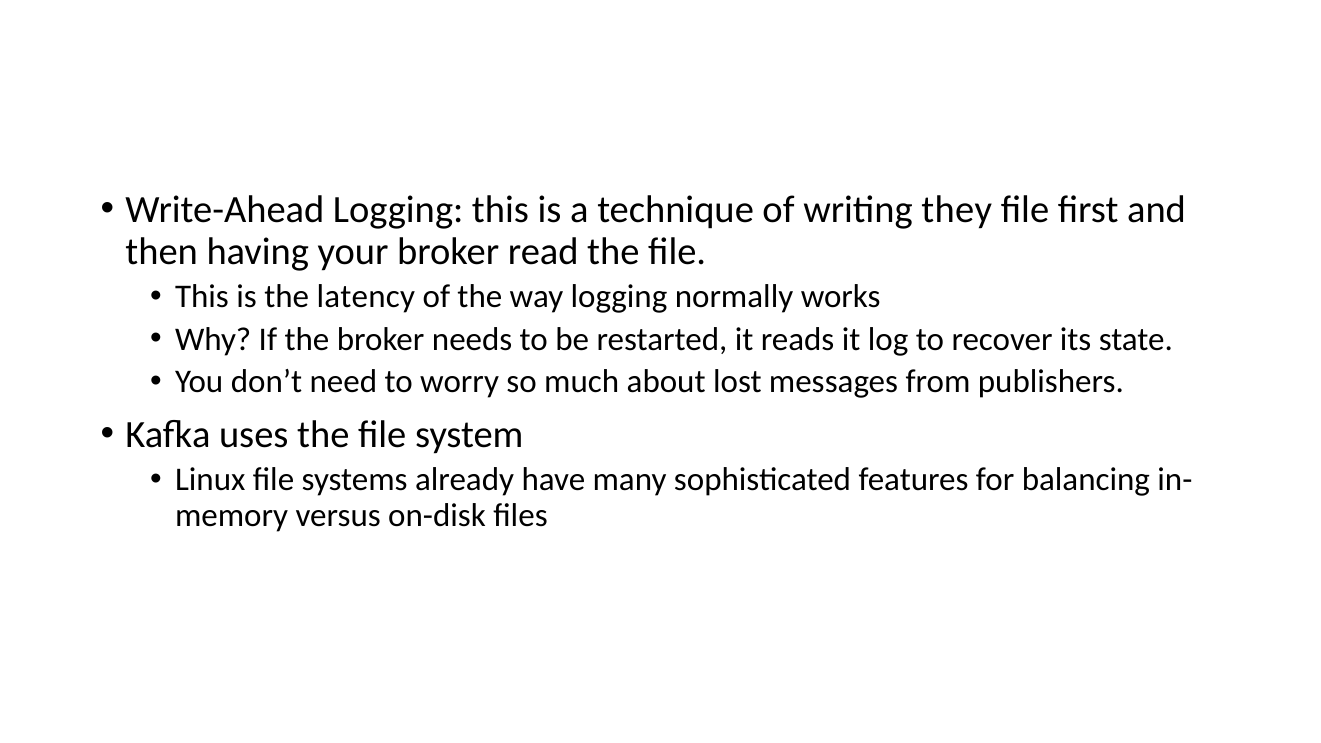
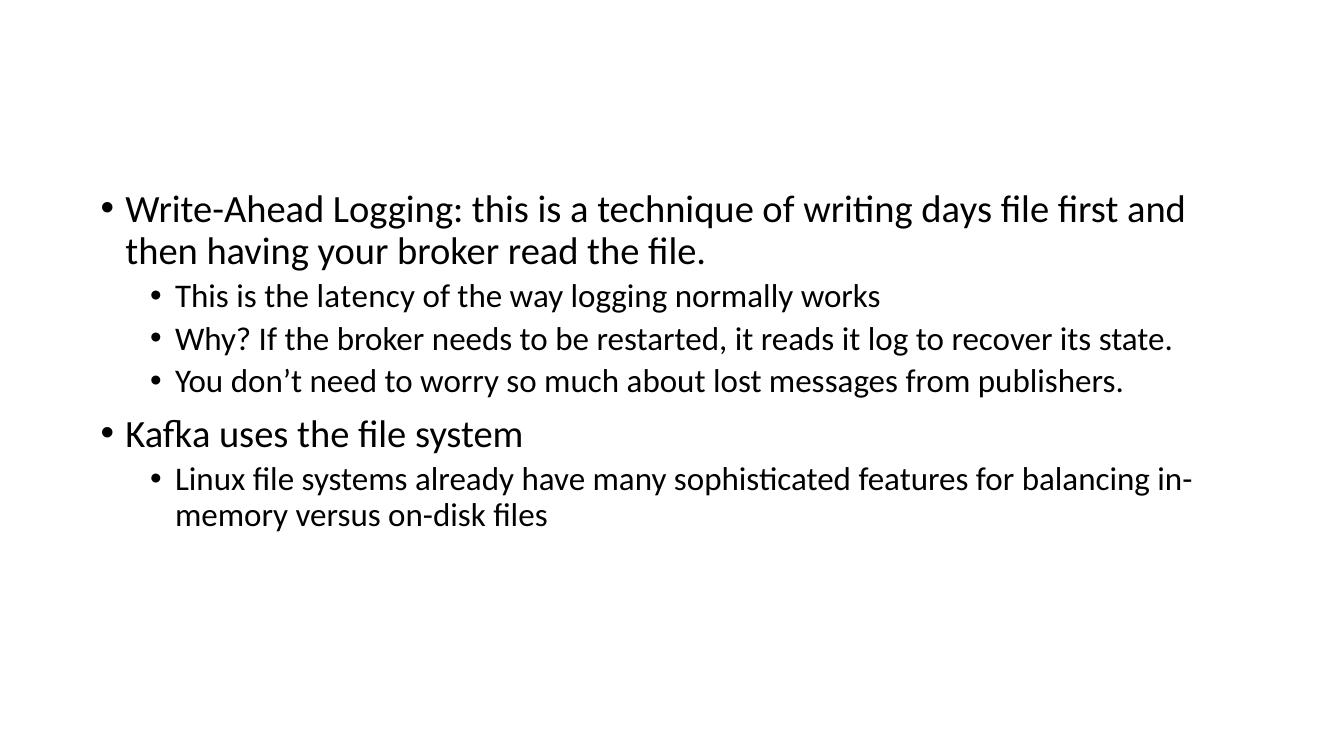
they: they -> days (957, 210)
